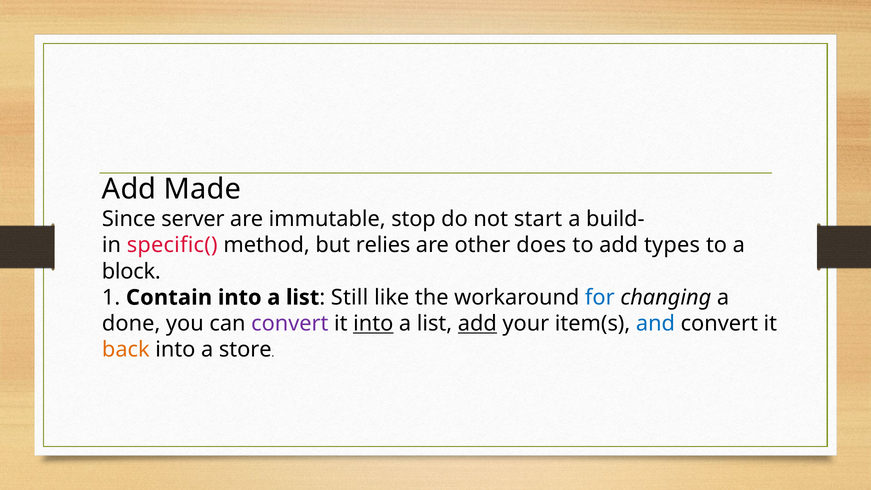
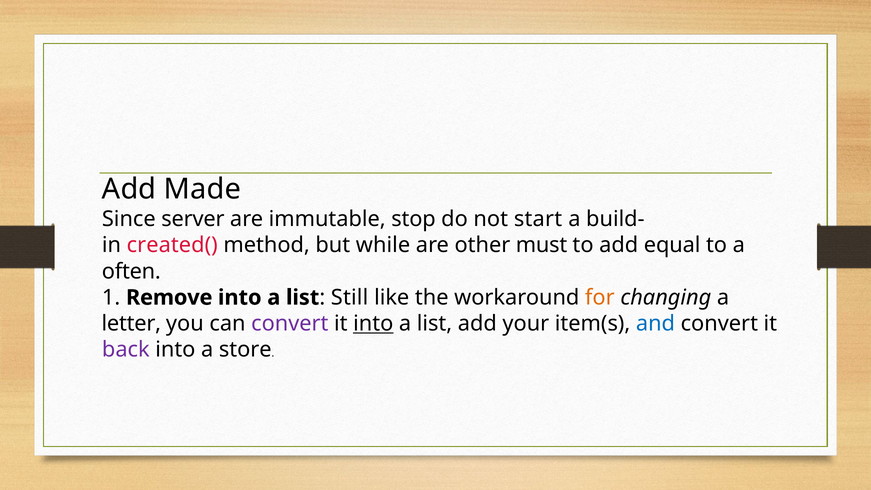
specific(: specific( -> created( (172, 245)
relies: relies -> while (383, 245)
does: does -> must (542, 245)
types: types -> equal (672, 245)
block: block -> often (131, 271)
Contain: Contain -> Remove (169, 297)
for colour: blue -> orange (600, 297)
done: done -> letter (131, 324)
add underline: present -> none (477, 324)
back colour: orange -> purple (126, 350)
